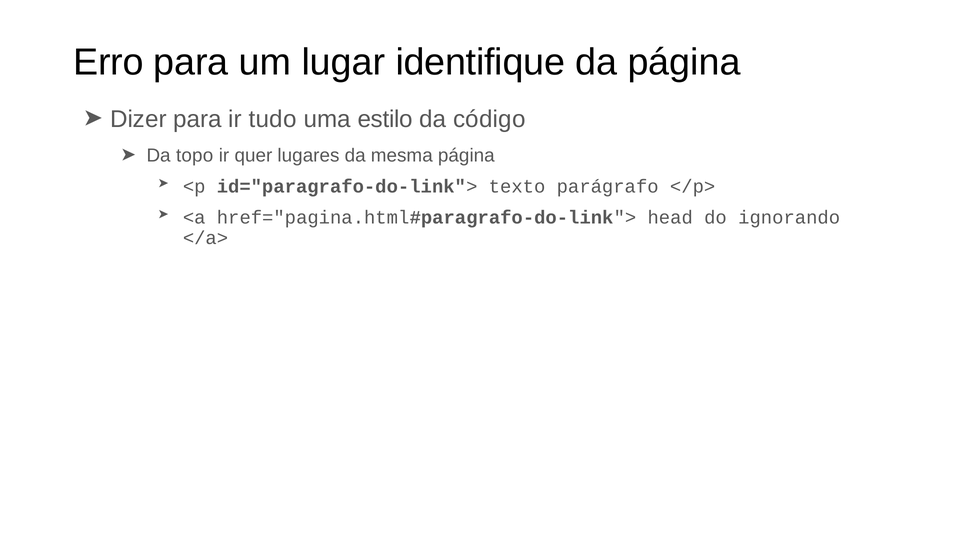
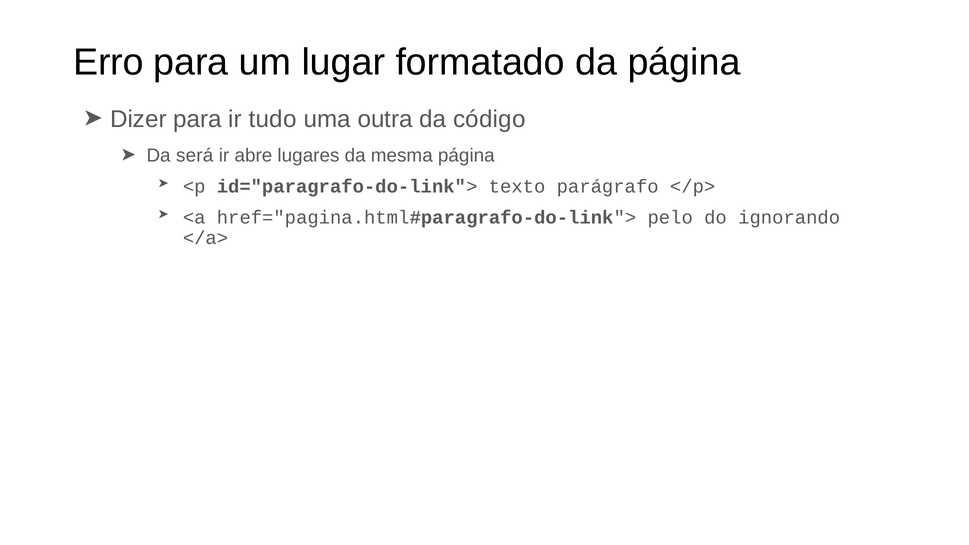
identifique: identifique -> formatado (480, 63)
estilo: estilo -> outra (385, 119)
topo: topo -> será (195, 155)
quer: quer -> abre (253, 155)
head: head -> pelo (670, 217)
